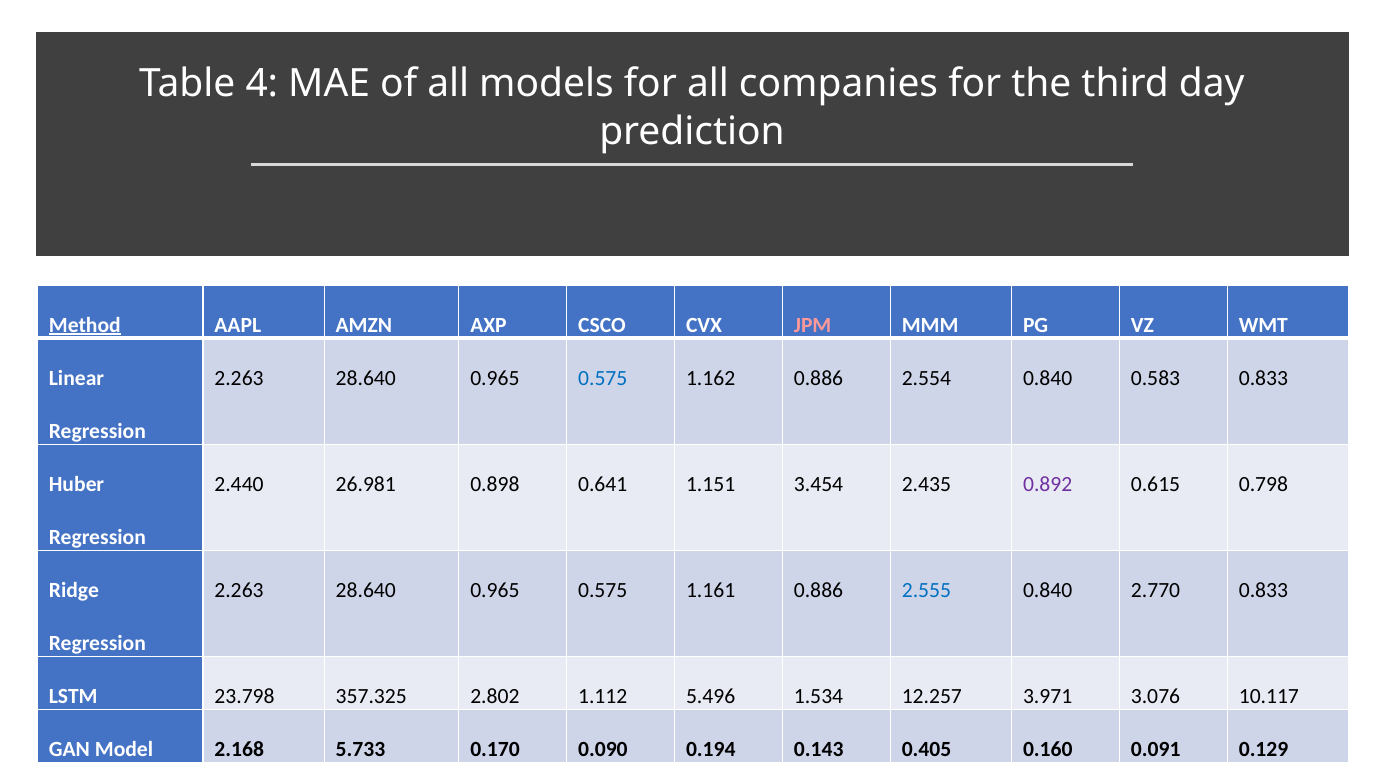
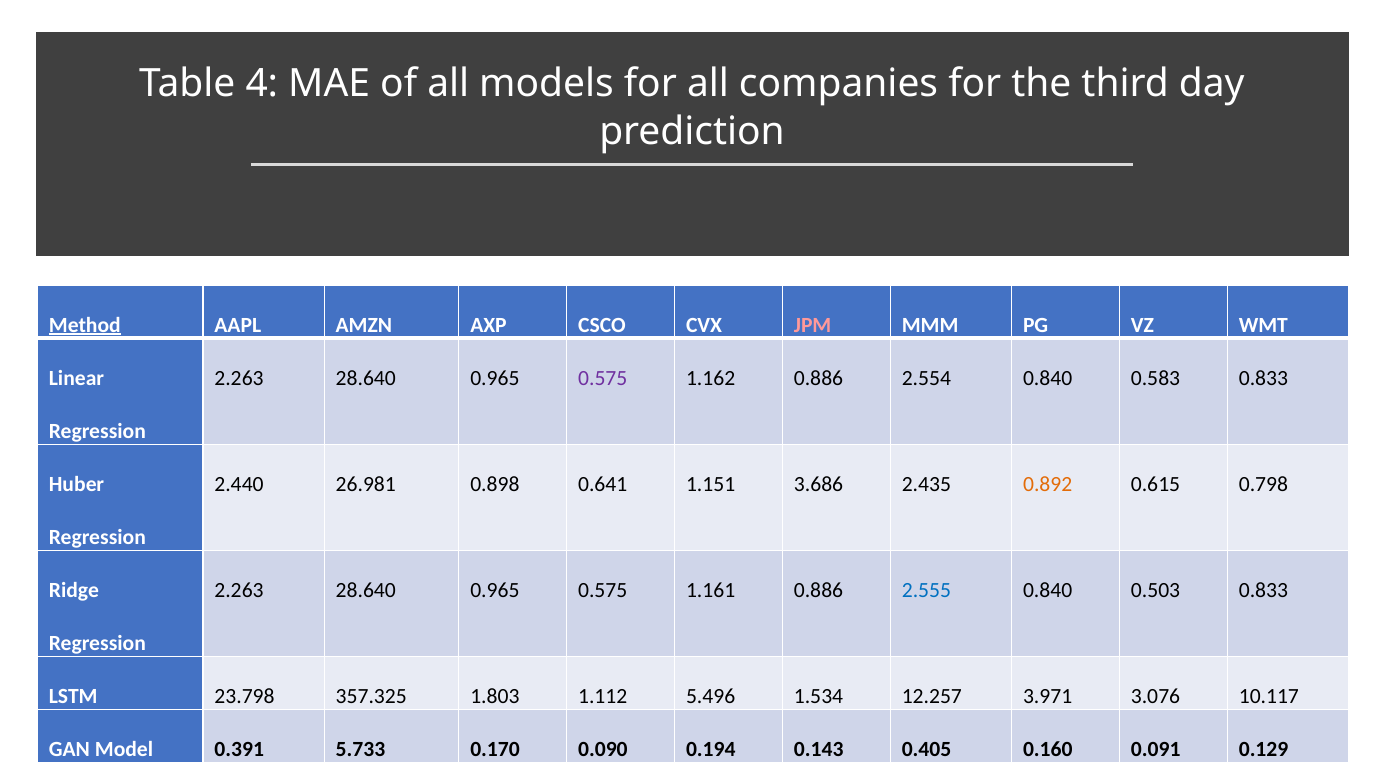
0.575 colour: blue -> purple (603, 378)
3.454: 3.454 -> 3.686 (819, 484)
0.892 colour: purple -> orange (1048, 484)
2.770: 2.770 -> 0.503 (1156, 590)
2.802: 2.802 -> 1.803 (495, 696)
2.168: 2.168 -> 0.391 (239, 749)
